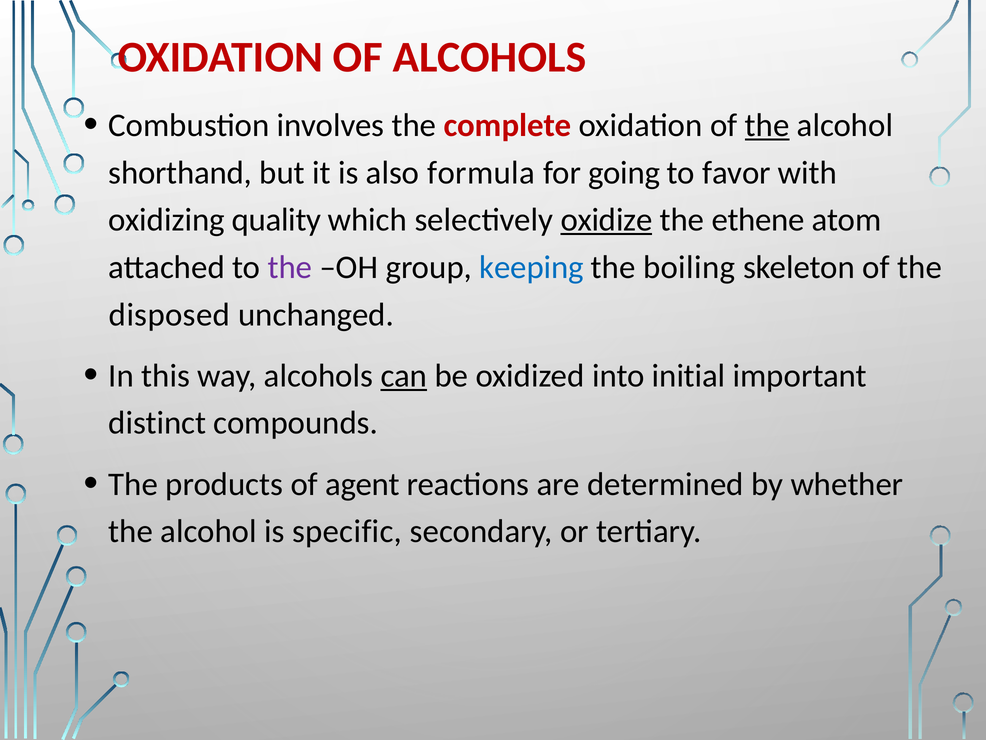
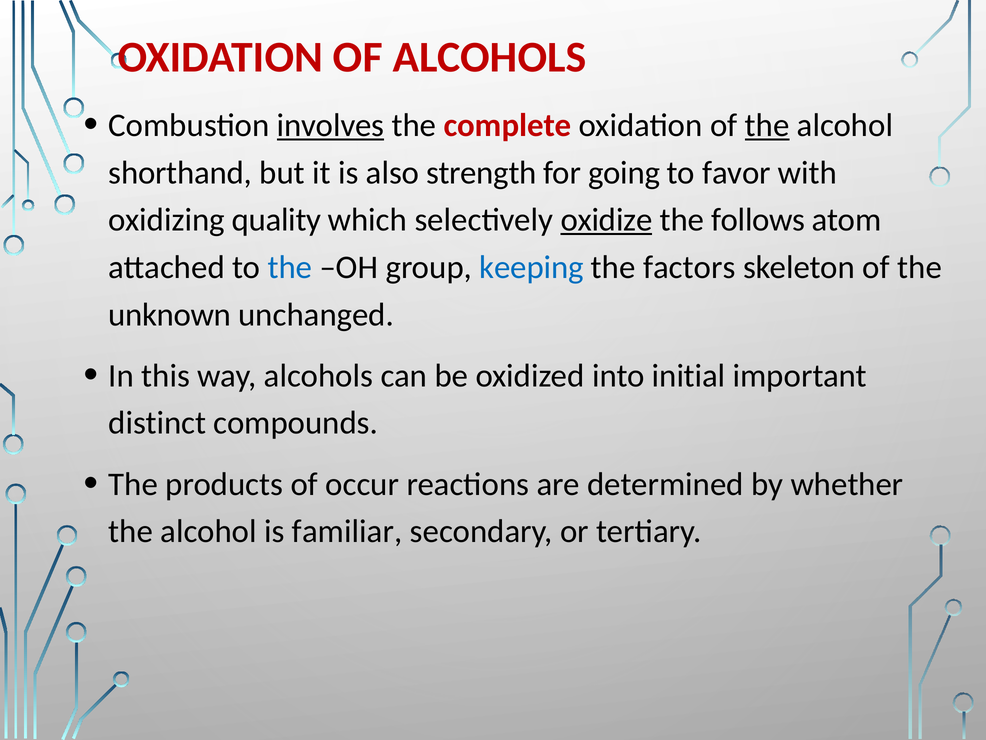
involves underline: none -> present (331, 125)
formula: formula -> strength (481, 173)
ethene: ethene -> follows (758, 220)
the colour: purple -> blue (290, 267)
boiling: boiling -> factors (689, 267)
disposed: disposed -> unknown (170, 314)
can underline: present -> none (404, 376)
agent: agent -> occur (362, 484)
specific: specific -> familiar (347, 531)
